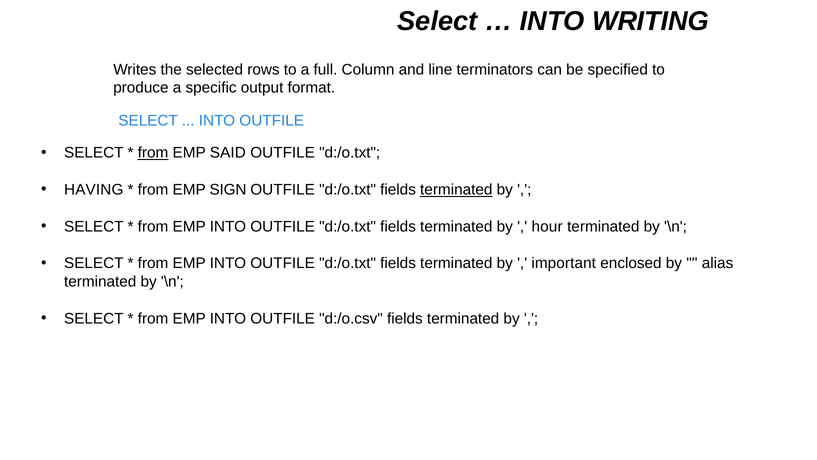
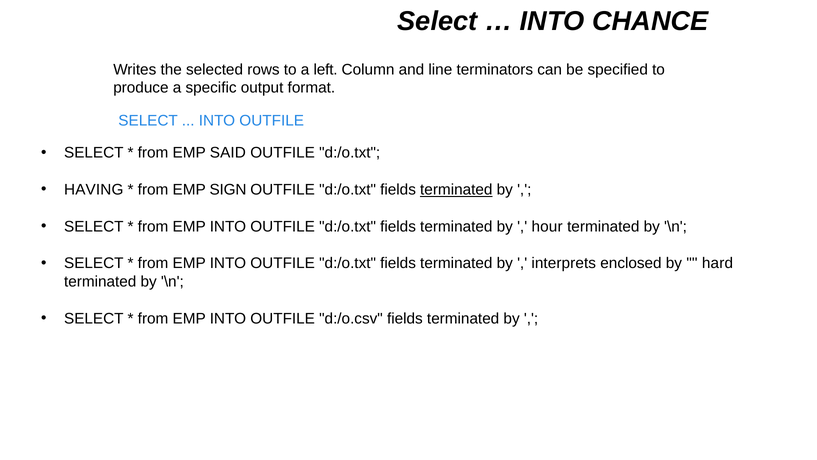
WRITING: WRITING -> CHANCE (650, 21)
full: full -> left (326, 69)
from underline: present -> none (153, 153)
important: important -> interprets (564, 263)
alias: alias -> hard (717, 263)
